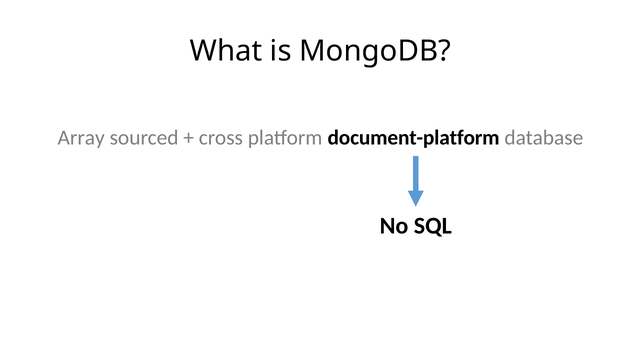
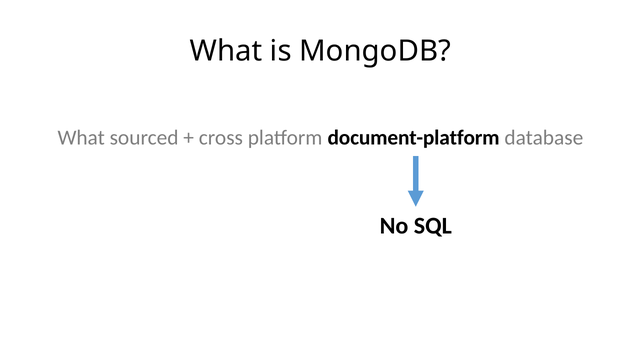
Array: Array -> What (81, 138)
